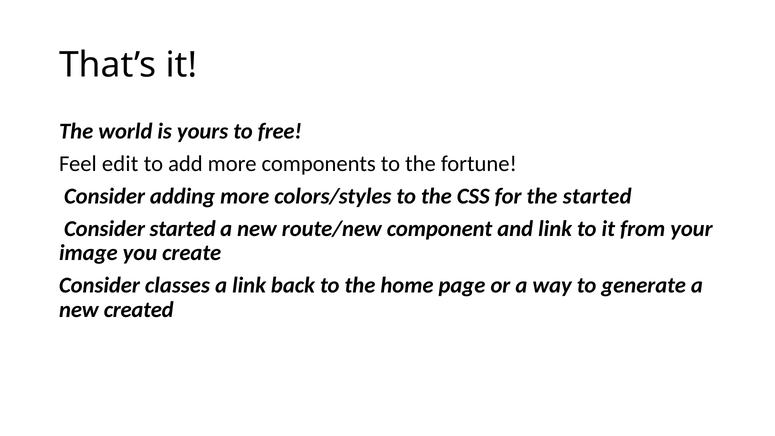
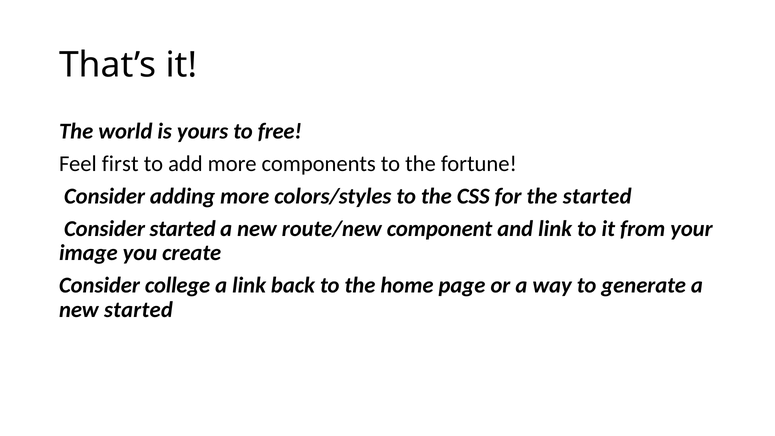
edit: edit -> first (120, 164)
classes: classes -> college (178, 285)
new created: created -> started (138, 310)
